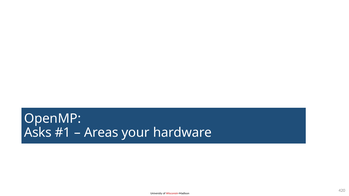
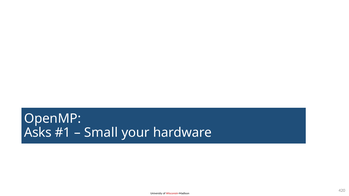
Areas: Areas -> Small (101, 133)
